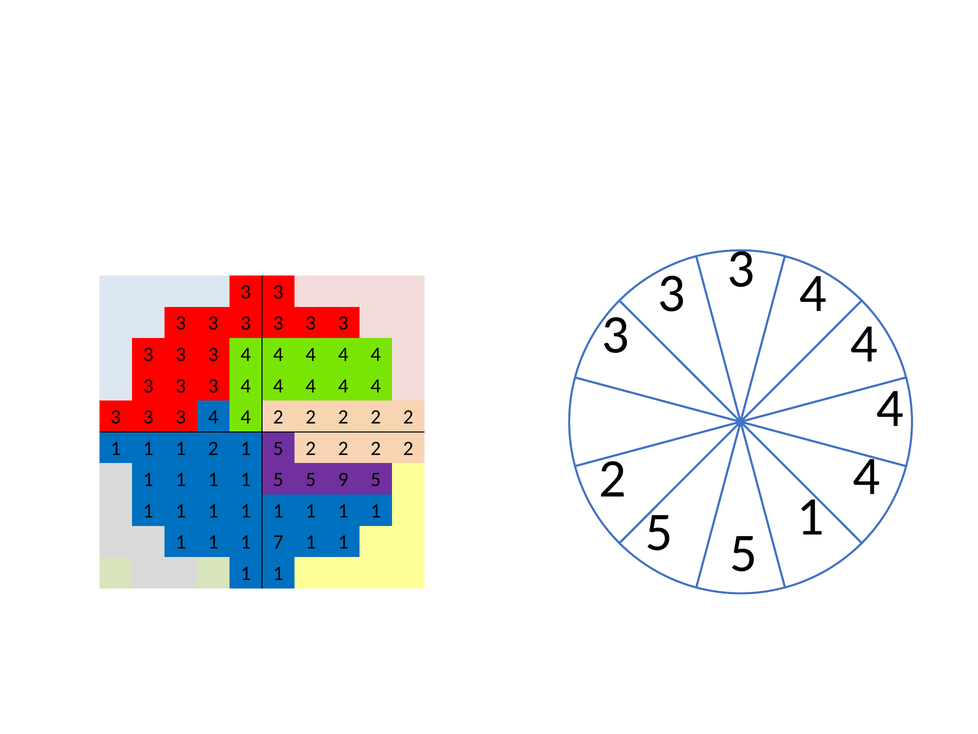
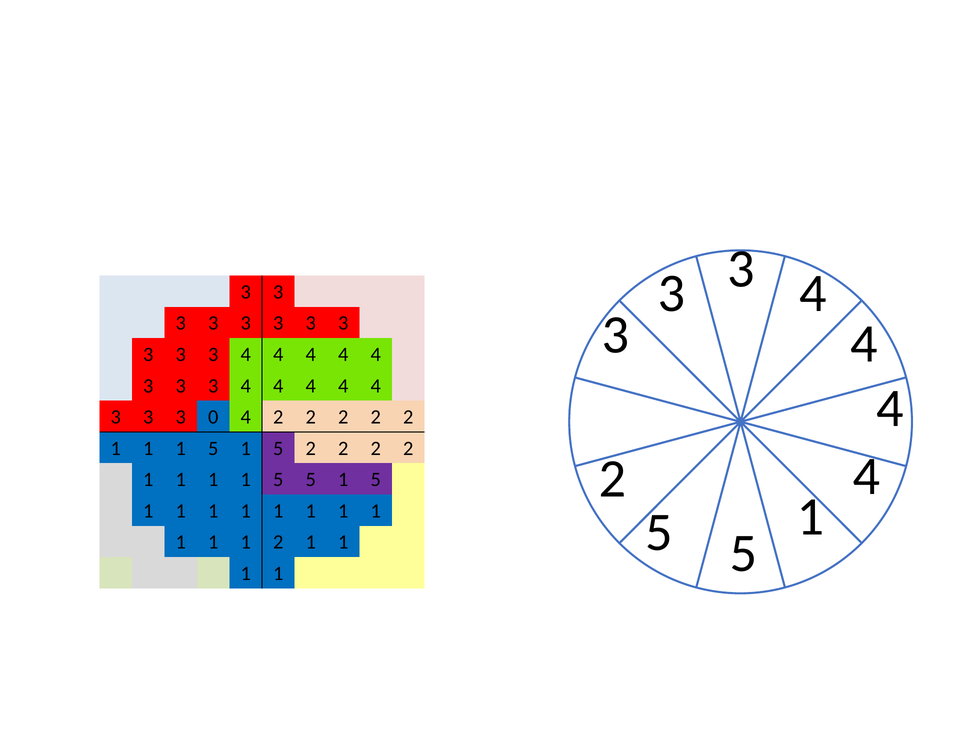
4: 4 -> 0 (213, 417)
2: 2 -> 5 (213, 448)
5 5 9: 9 -> 1 (343, 479)
1 7: 7 -> 2 (278, 542)
